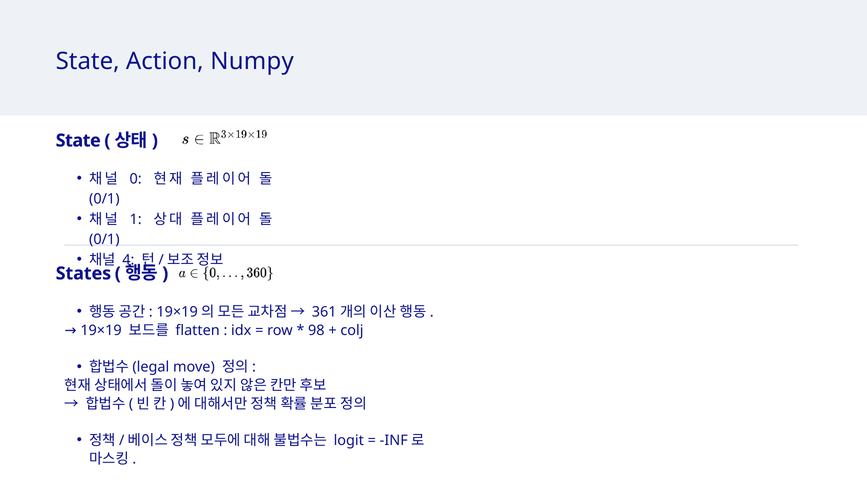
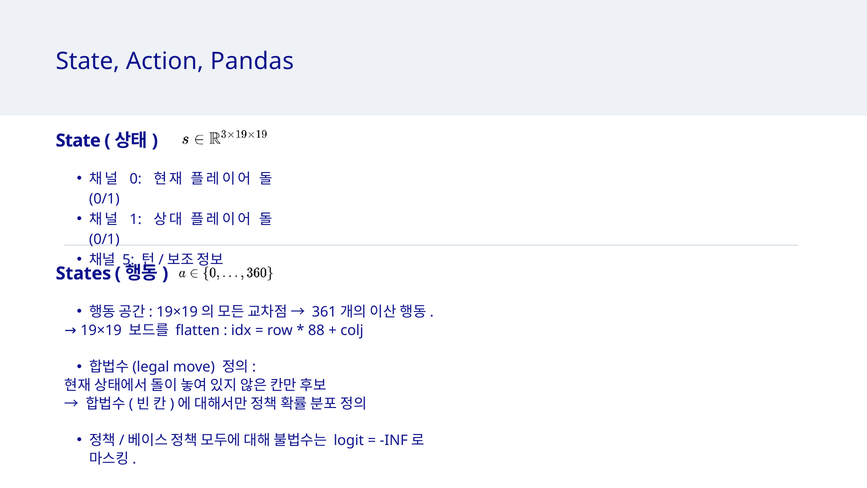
Numpy: Numpy -> Pandas (252, 61)
4: 4 -> 5 (128, 260)
98: 98 -> 88 (316, 330)
